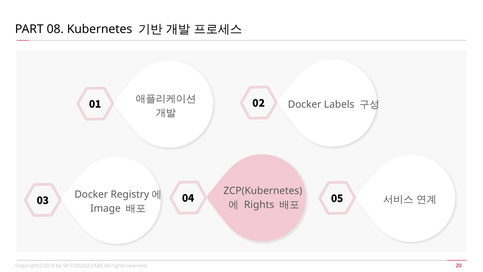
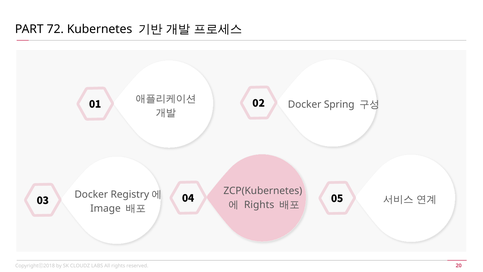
08: 08 -> 72 (55, 29)
Labels: Labels -> Spring (339, 104)
